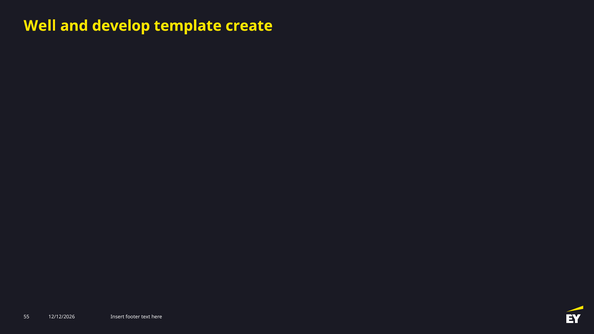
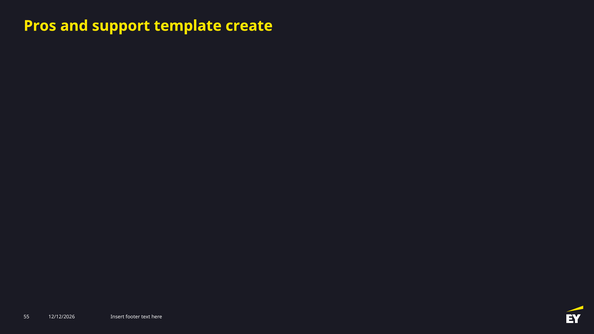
Well: Well -> Pros (40, 26)
develop: develop -> support (121, 26)
